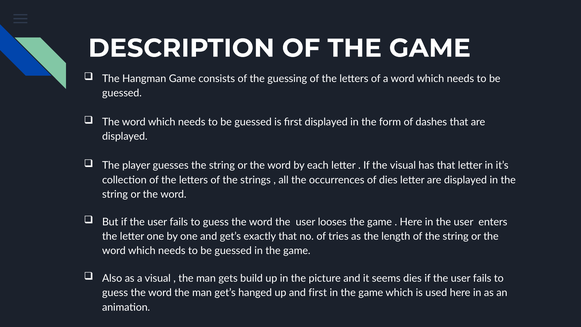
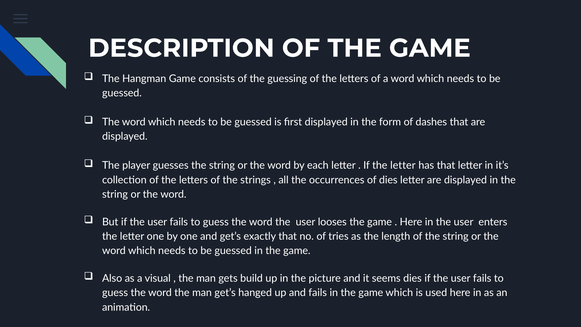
If the visual: visual -> letter (403, 165)
and first: first -> fails (318, 293)
